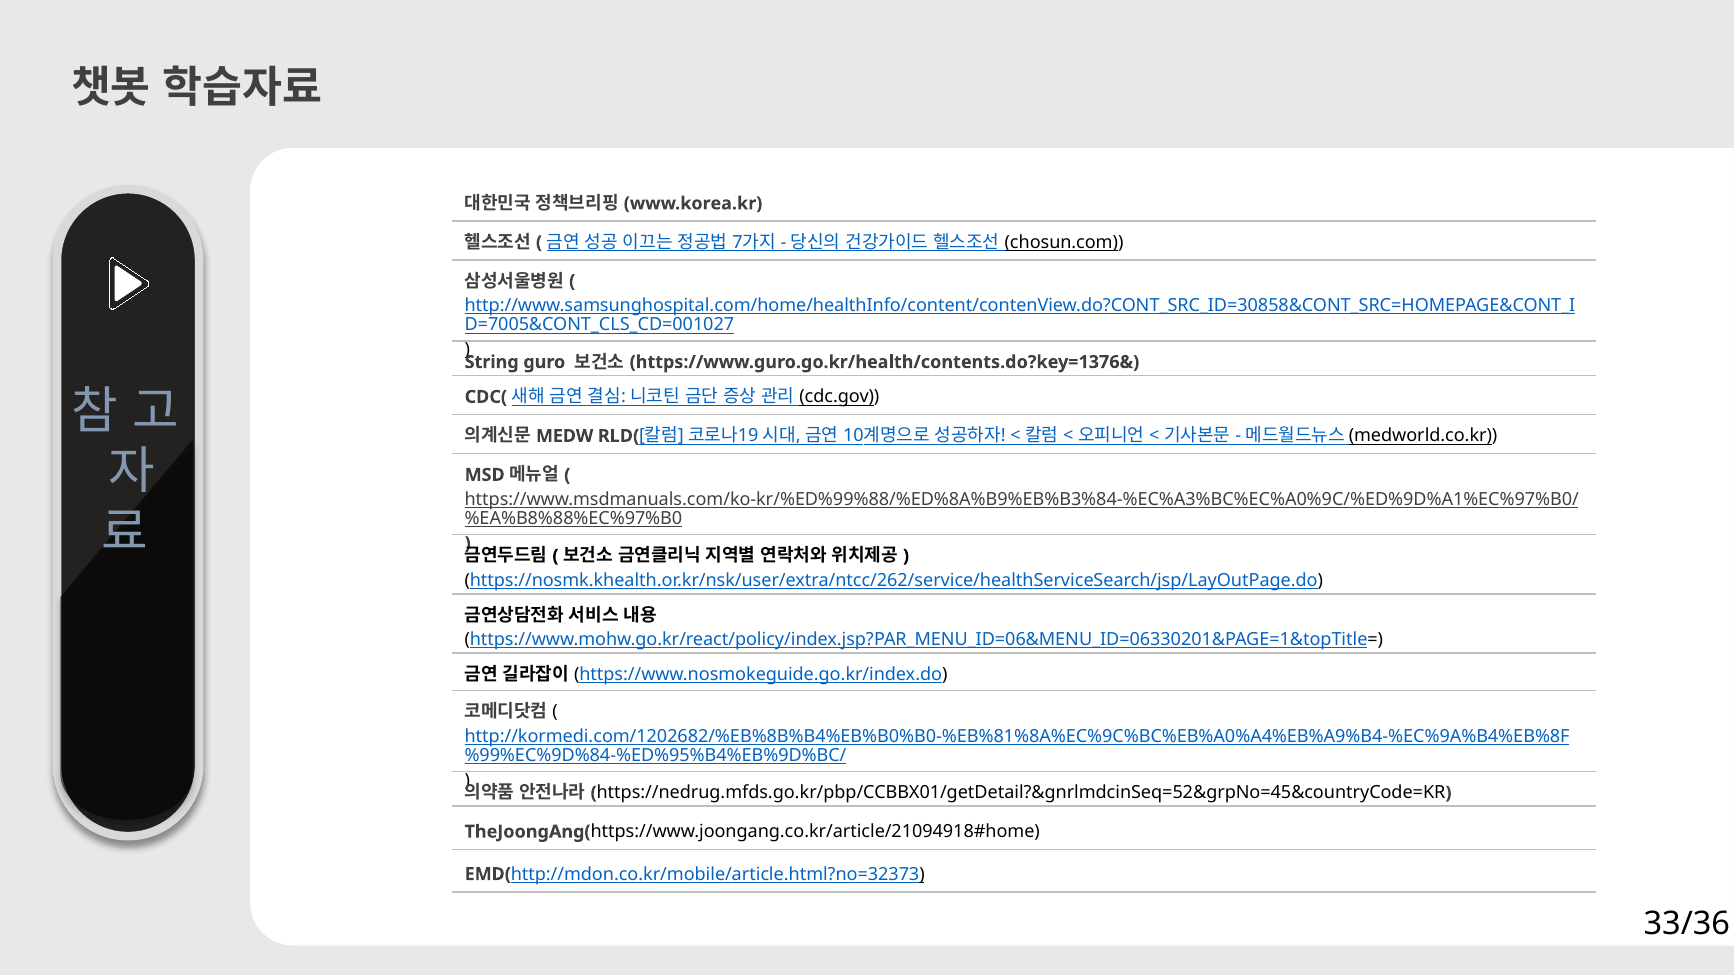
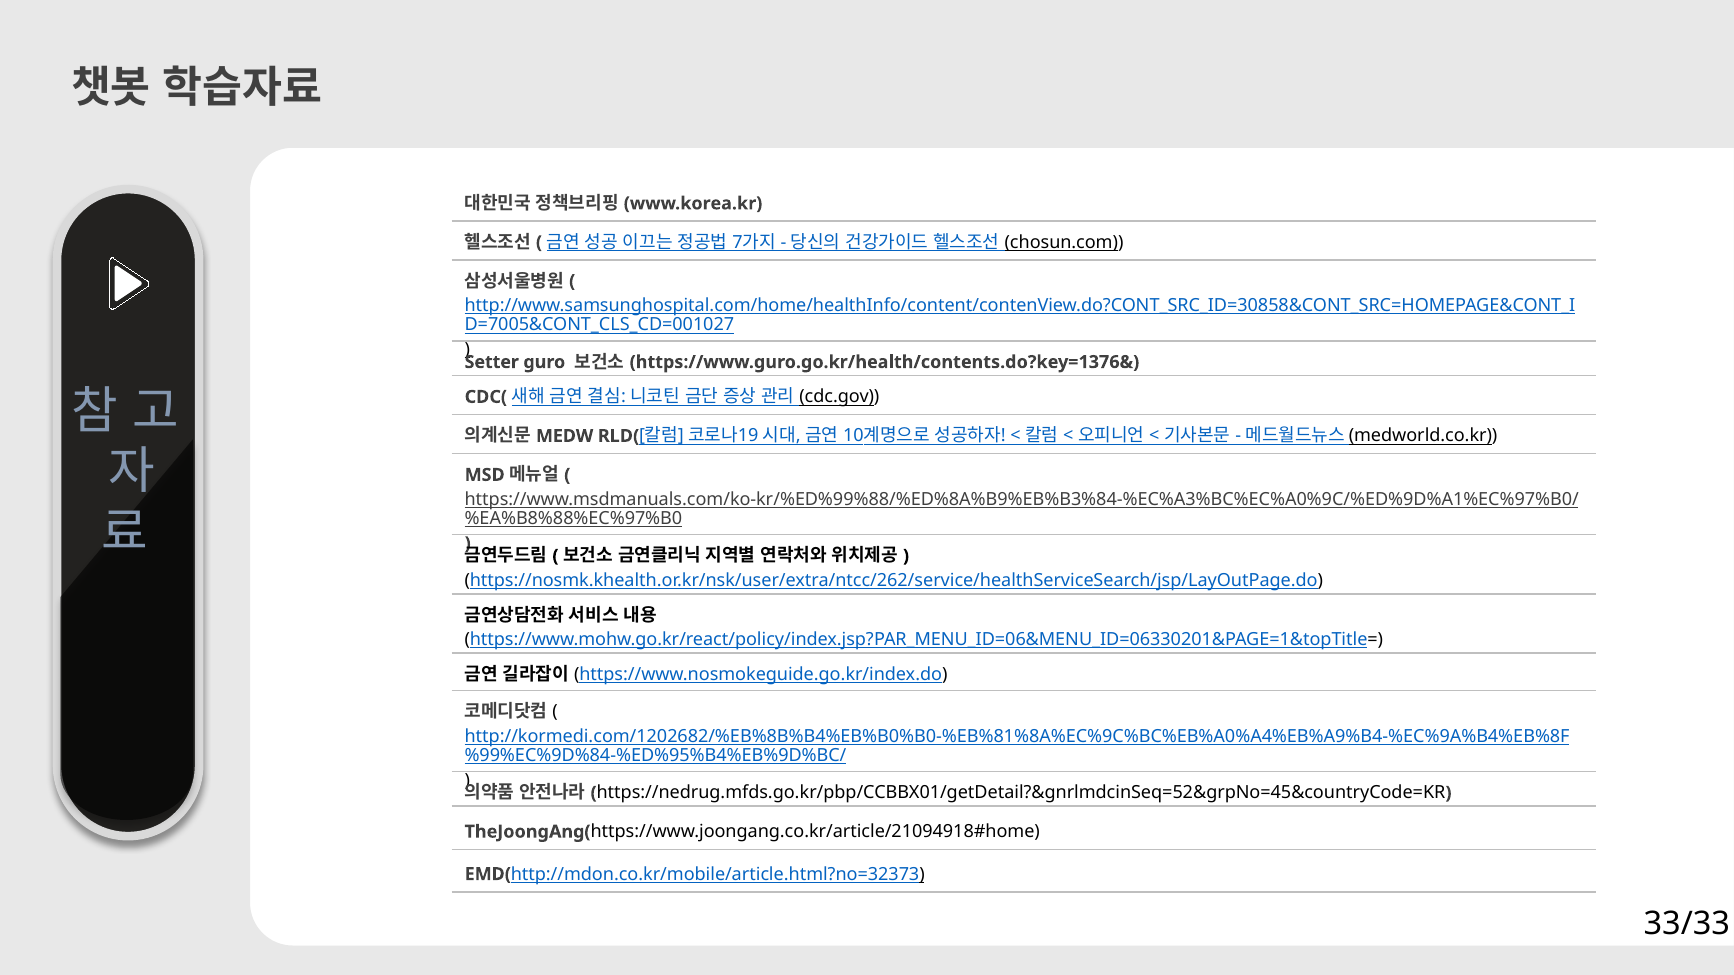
String: String -> Setter (492, 362)
33/36: 33/36 -> 33/33 (1687, 924)
